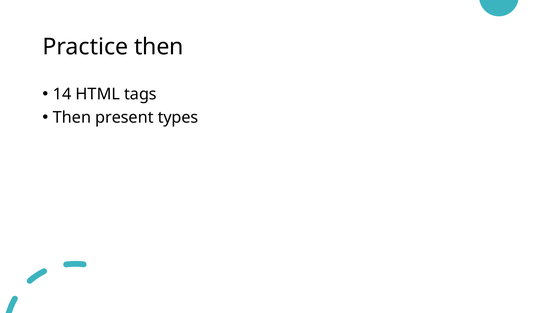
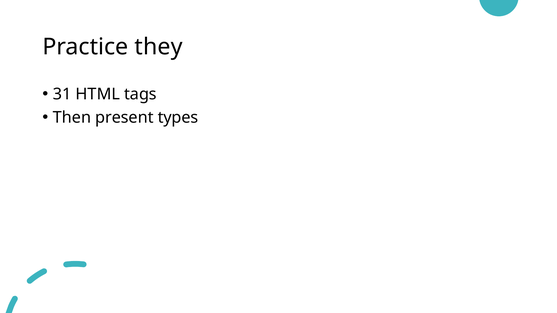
Practice then: then -> they (159, 47)
14: 14 -> 31 (62, 94)
